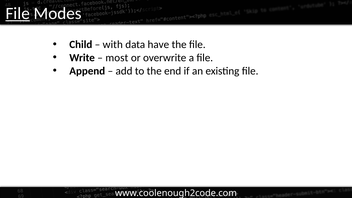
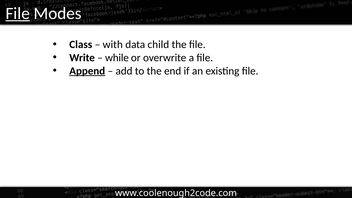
Child: Child -> Class (81, 44)
have: have -> child (158, 44)
most: most -> while (117, 58)
Append underline: none -> present (87, 71)
